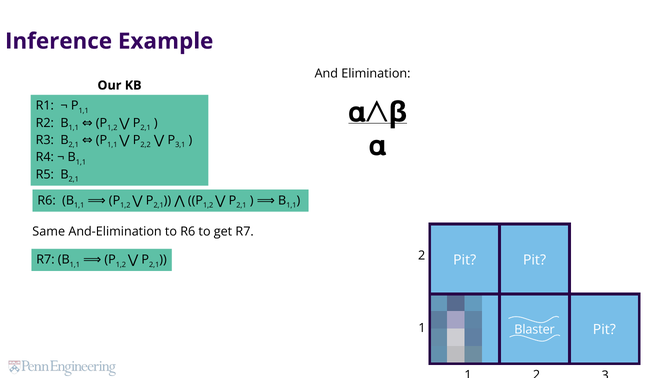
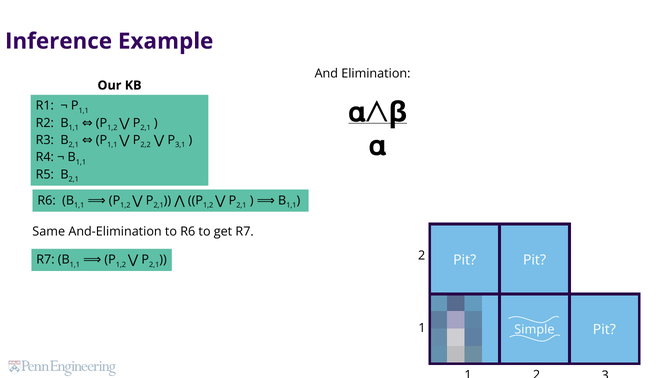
Blaster: Blaster -> Simple (534, 330)
